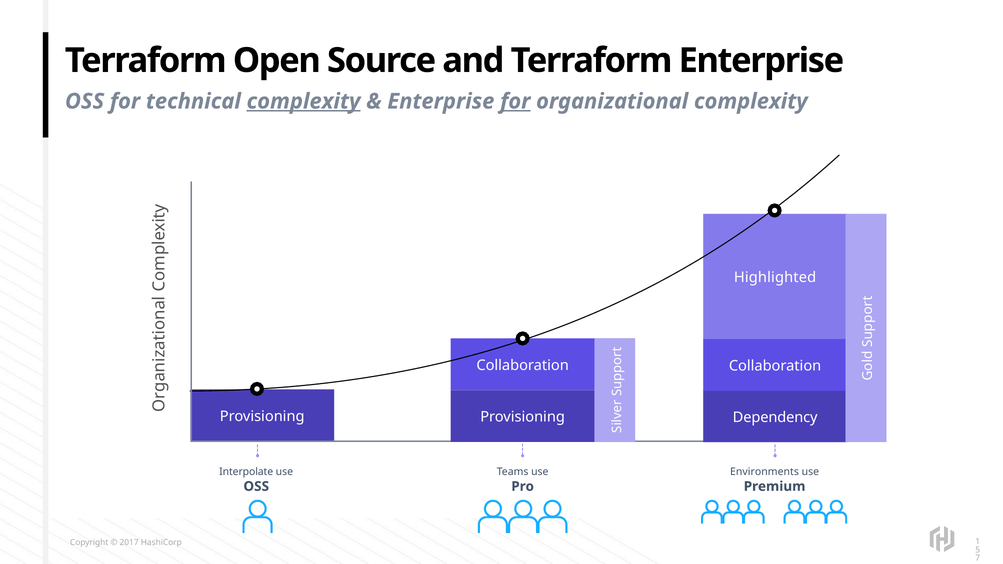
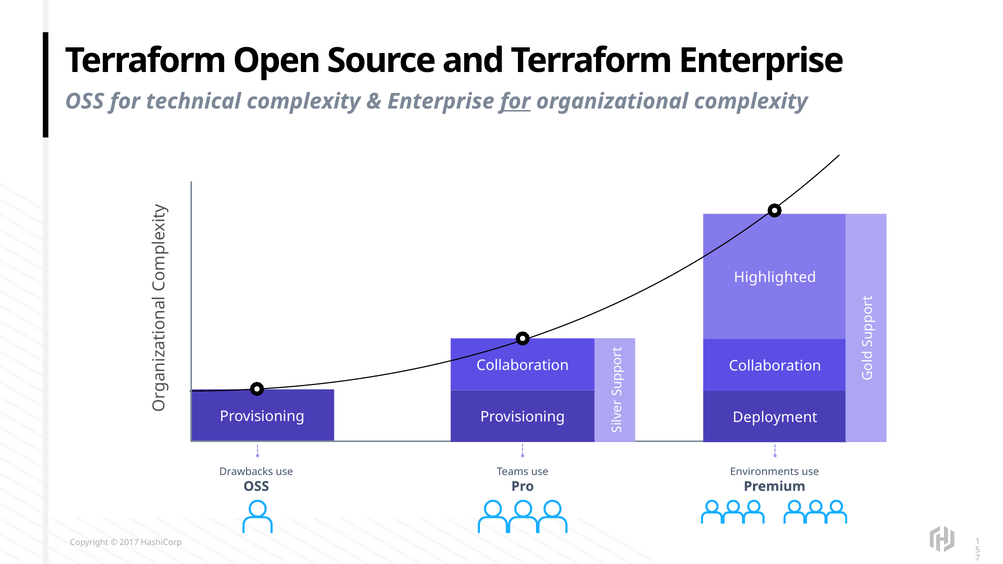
complexity underline: present -> none (303, 101)
Dependency: Dependency -> Deployment (775, 417)
Interpolate: Interpolate -> Drawbacks (246, 472)
